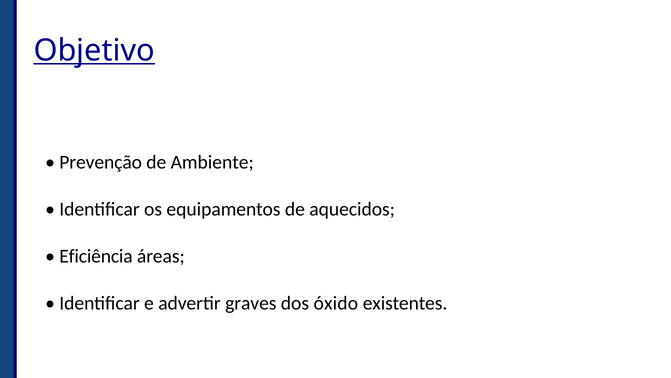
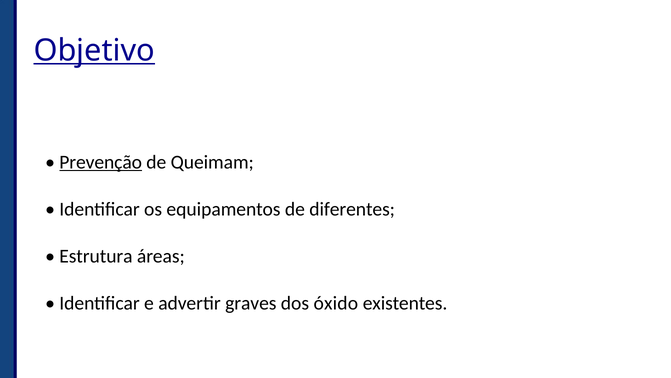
Prevenção underline: none -> present (101, 162)
Ambiente: Ambiente -> Queimam (212, 162)
aquecidos: aquecidos -> diferentes (352, 209)
Eficiência: Eficiência -> Estrutura (96, 256)
